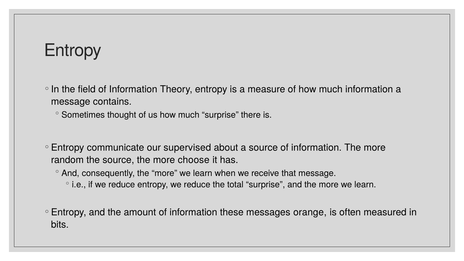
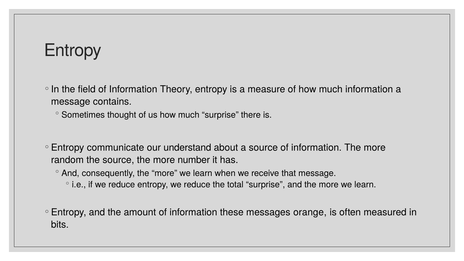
supervised: supervised -> understand (187, 148)
choose: choose -> number (194, 160)
